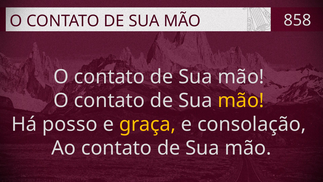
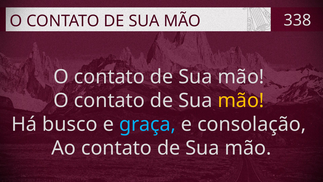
858: 858 -> 338 (298, 20)
posso: posso -> busco (70, 124)
graça colour: yellow -> light blue (147, 124)
